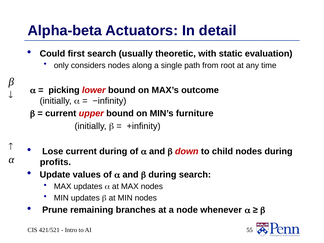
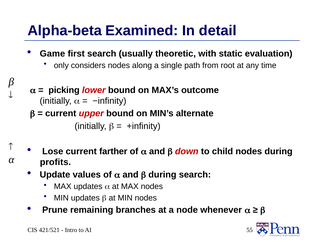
Actuators: Actuators -> Examined (142, 31)
Could: Could -> Game (52, 54)
furniture: furniture -> alternate (195, 114)
current during: during -> farther (113, 151)
